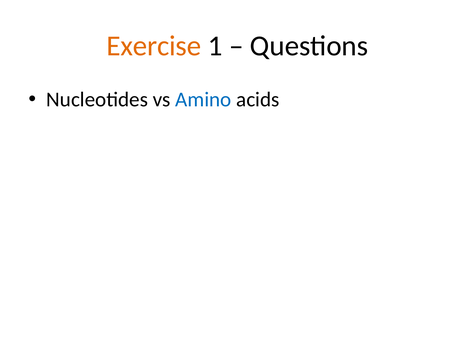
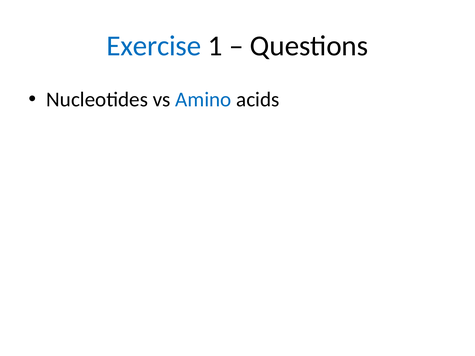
Exercise colour: orange -> blue (154, 46)
